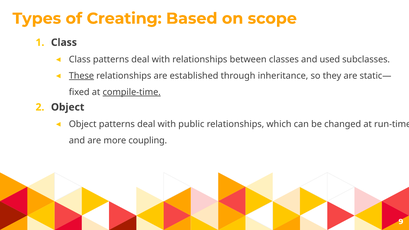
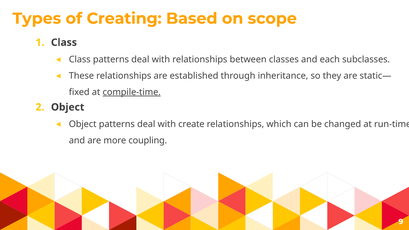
used: used -> each (330, 59)
These underline: present -> none (81, 76)
public: public -> create (191, 124)
